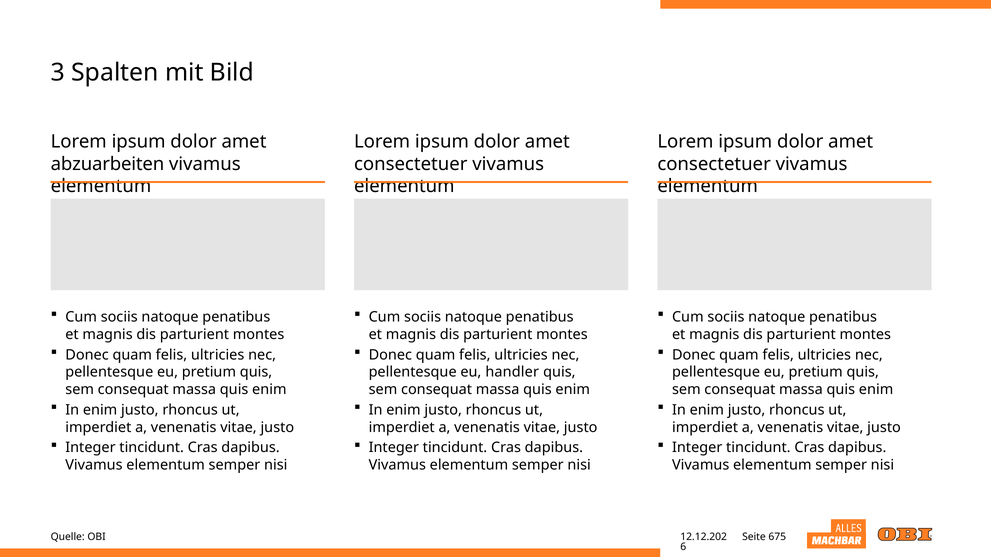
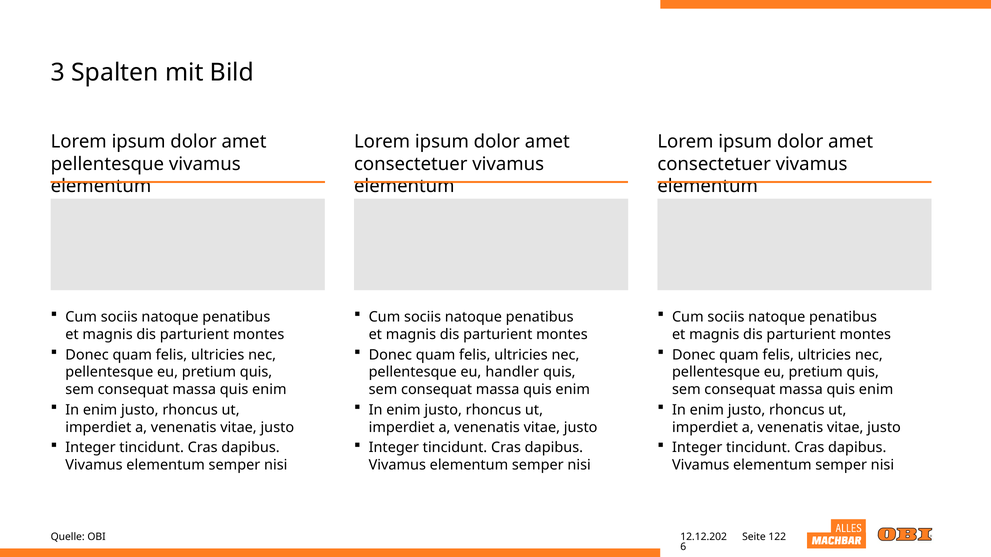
abzuarbeiten: abzuarbeiten -> pellentesque (107, 164)
675: 675 -> 122 (777, 537)
